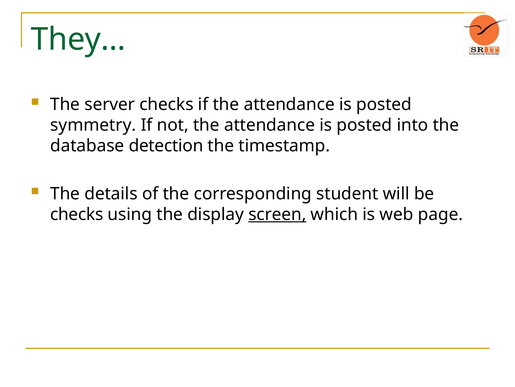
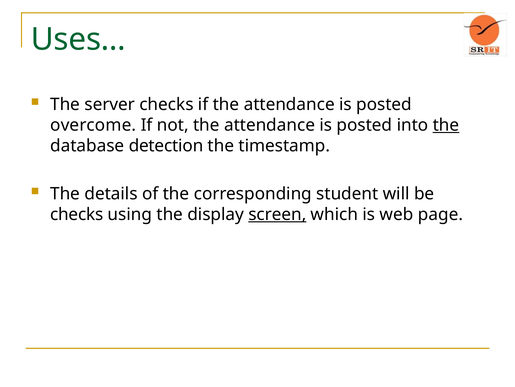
They…: They… -> Uses… (78, 39)
symmetry: symmetry -> overcome (93, 125)
the underline: none -> present (446, 125)
